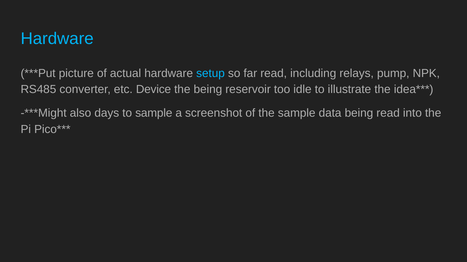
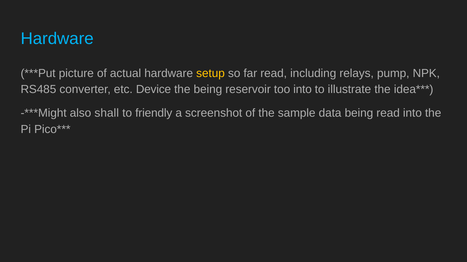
setup colour: light blue -> yellow (210, 73)
too idle: idle -> into (303, 90)
days: days -> shall (107, 113)
to sample: sample -> friendly (154, 113)
